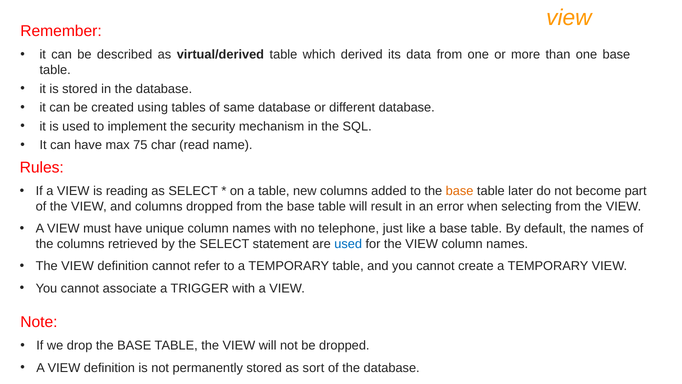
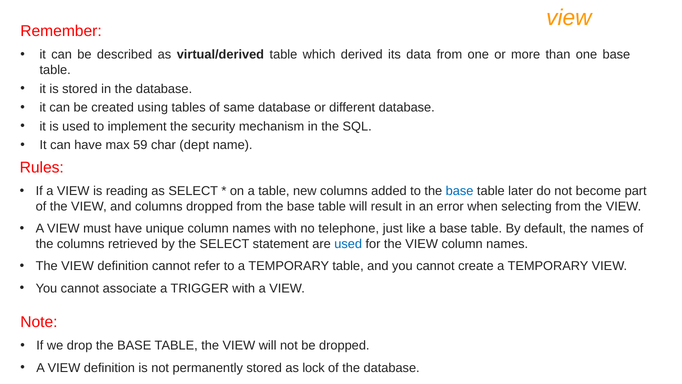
75: 75 -> 59 (140, 145)
read: read -> dept (194, 145)
base colour: orange -> blue (460, 191)
sort: sort -> lock (314, 367)
